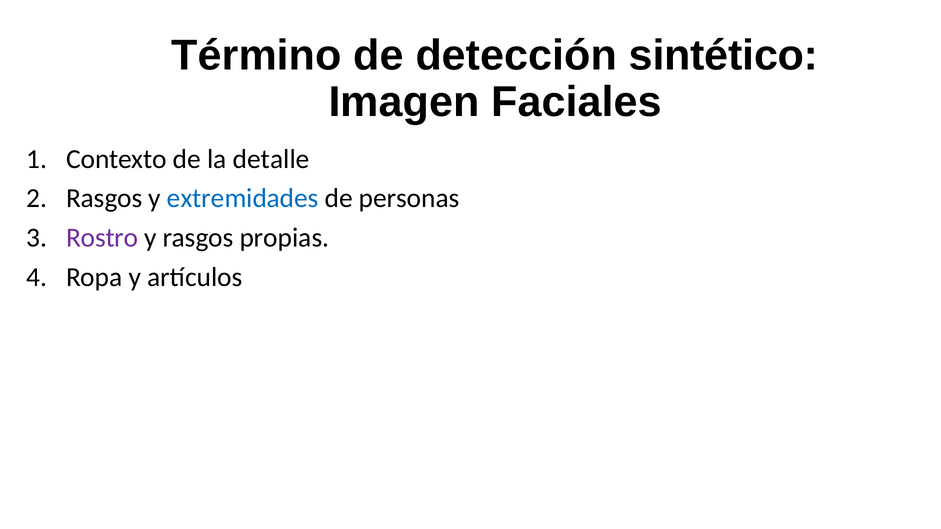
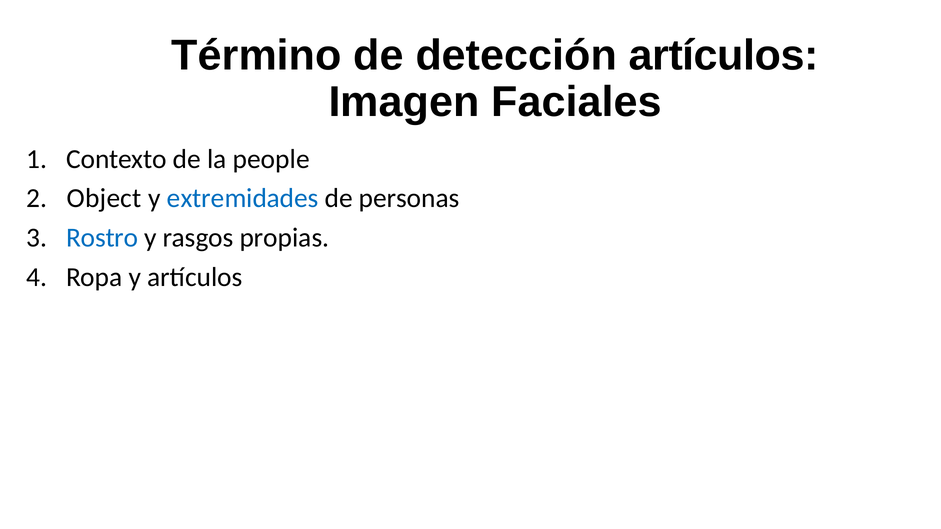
detección sintético: sintético -> artículos (724, 56)
detalle: detalle -> people (271, 159)
Rasgos: Rasgos -> Object (104, 198)
Rostro colour: purple -> blue (102, 238)
